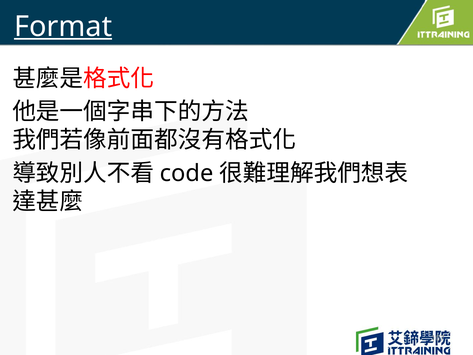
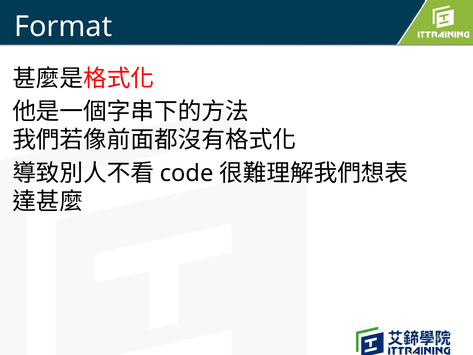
Format underline: present -> none (63, 26)
